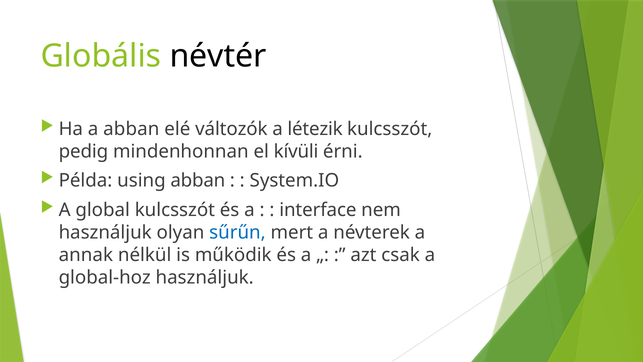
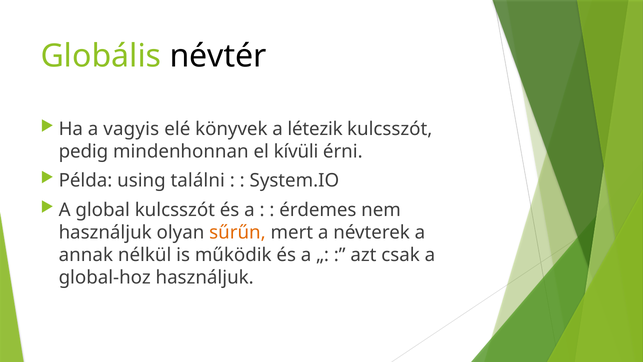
a abban: abban -> vagyis (131, 129)
változók: változók -> könyvek (231, 129)
using abban: abban -> találni (198, 181)
interface: interface -> érdemes (318, 210)
sűrűn colour: blue -> orange (237, 232)
